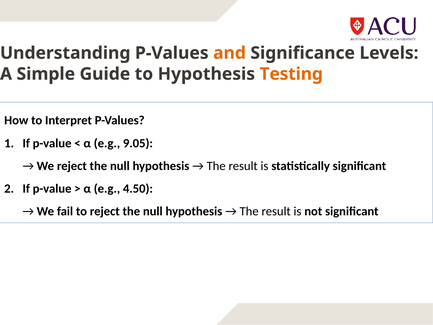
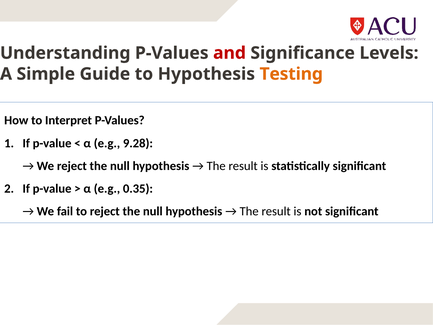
and colour: orange -> red (229, 53)
9.05: 9.05 -> 9.28 (138, 143)
4.50: 4.50 -> 0.35 (138, 188)
